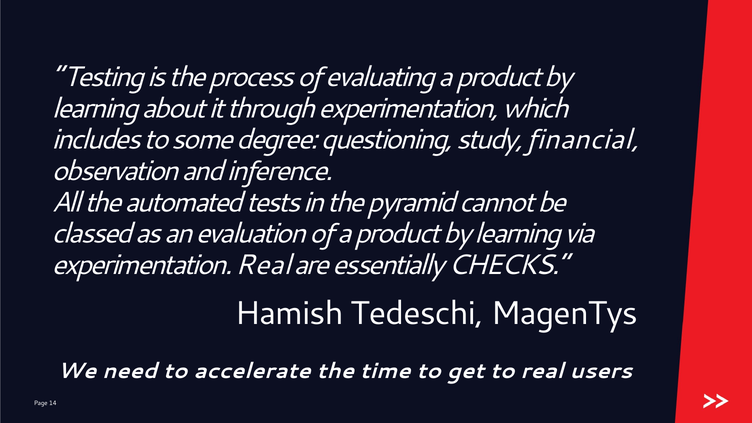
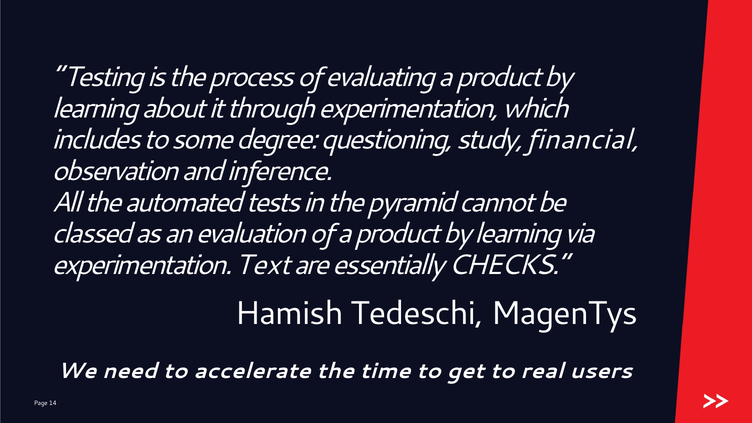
experimentation Real: Real -> Text (263, 265)
